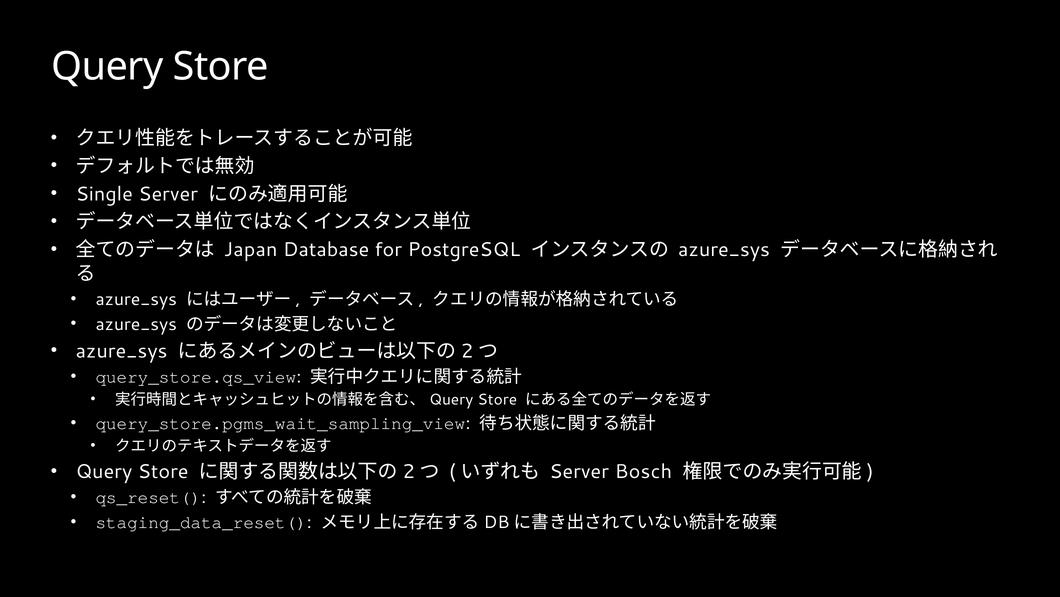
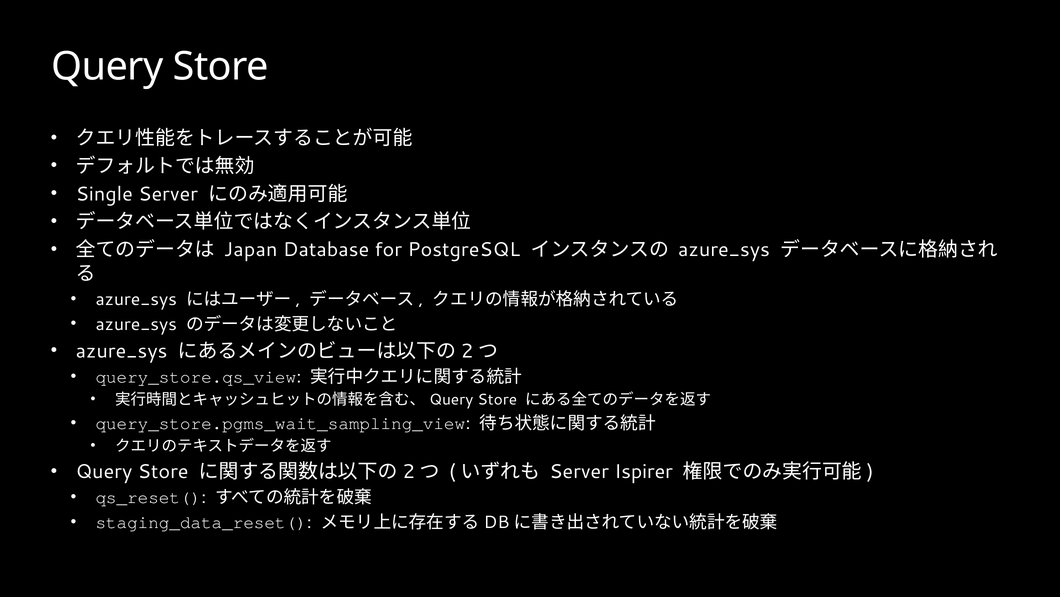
Bosch: Bosch -> Ispirer (644, 471)
